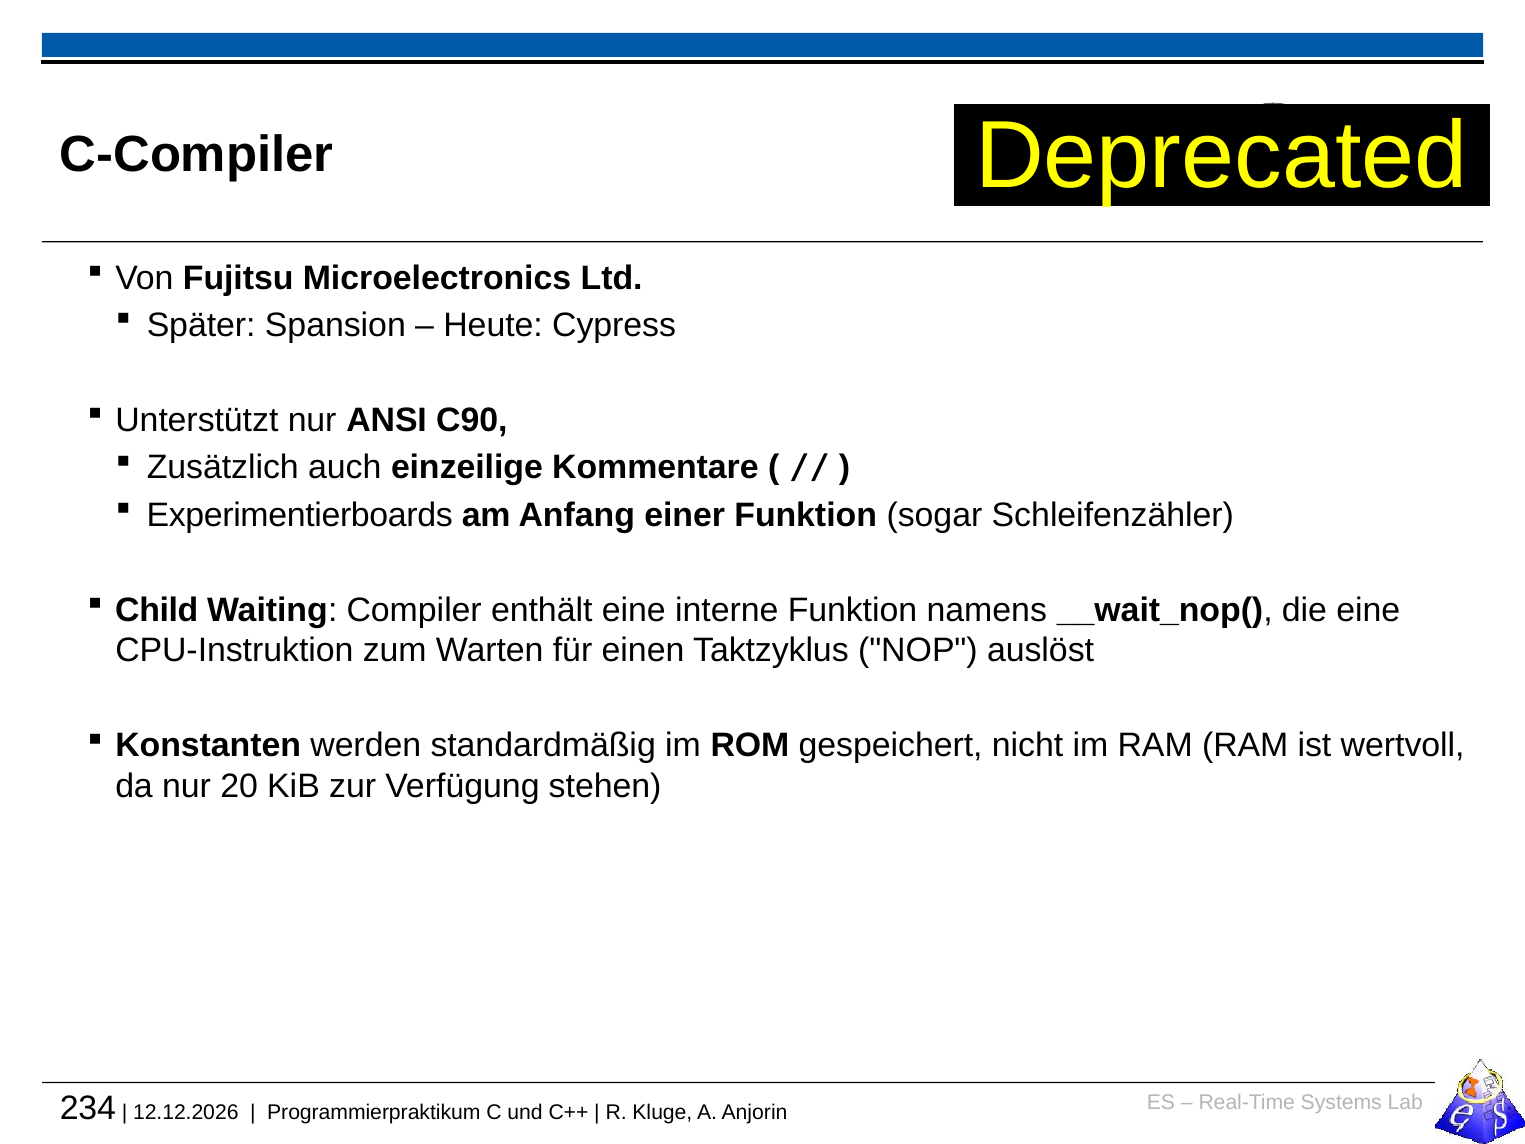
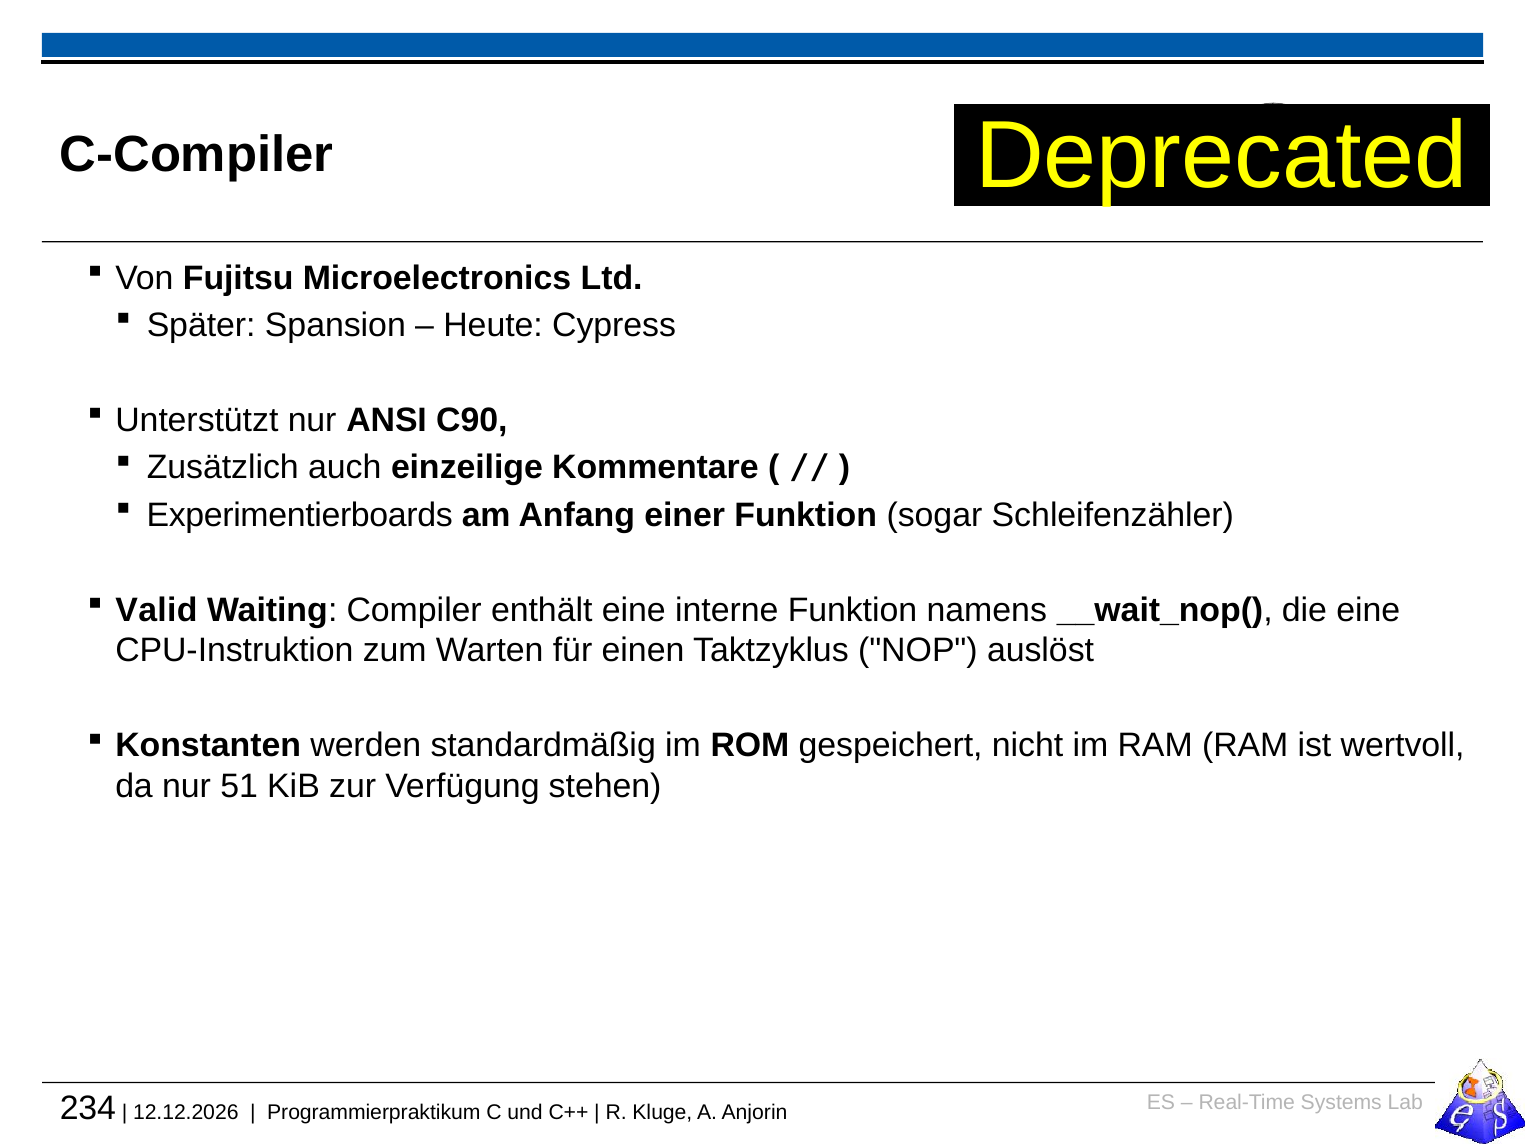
Child: Child -> Valid (156, 610)
20: 20 -> 51 (239, 786)
